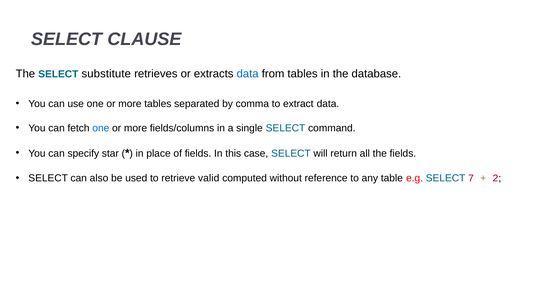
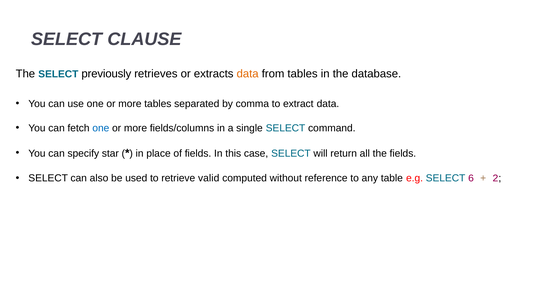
substitute: substitute -> previously (106, 74)
data colour: blue -> orange (248, 74)
7: 7 -> 6 (471, 178)
